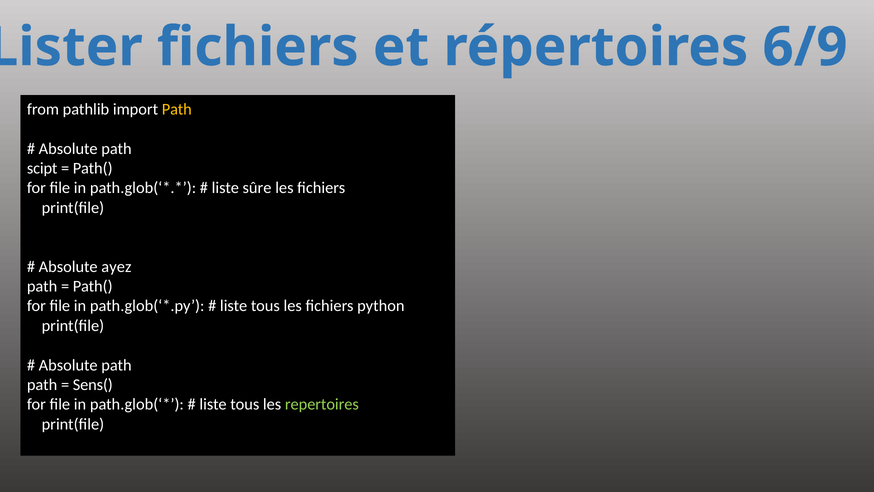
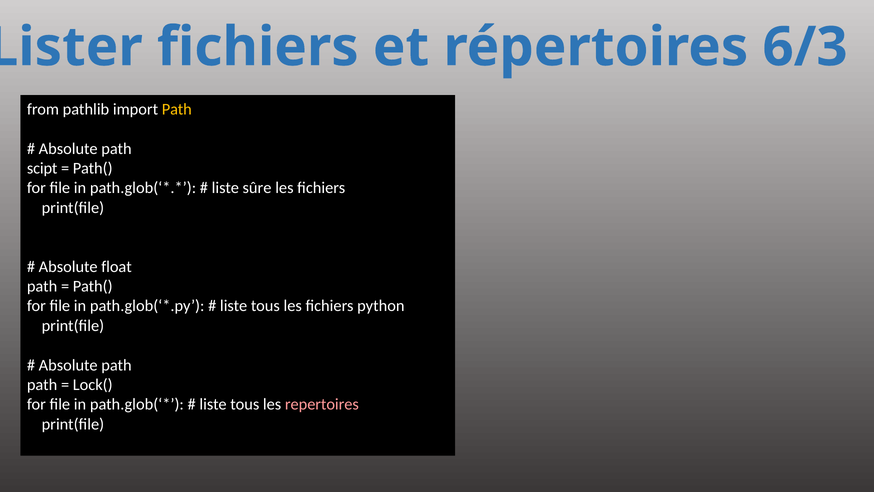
6/9: 6/9 -> 6/3 (805, 47)
ayez: ayez -> float (117, 267)
Sens(: Sens( -> Lock( (93, 385)
repertoires colour: light green -> pink (322, 404)
